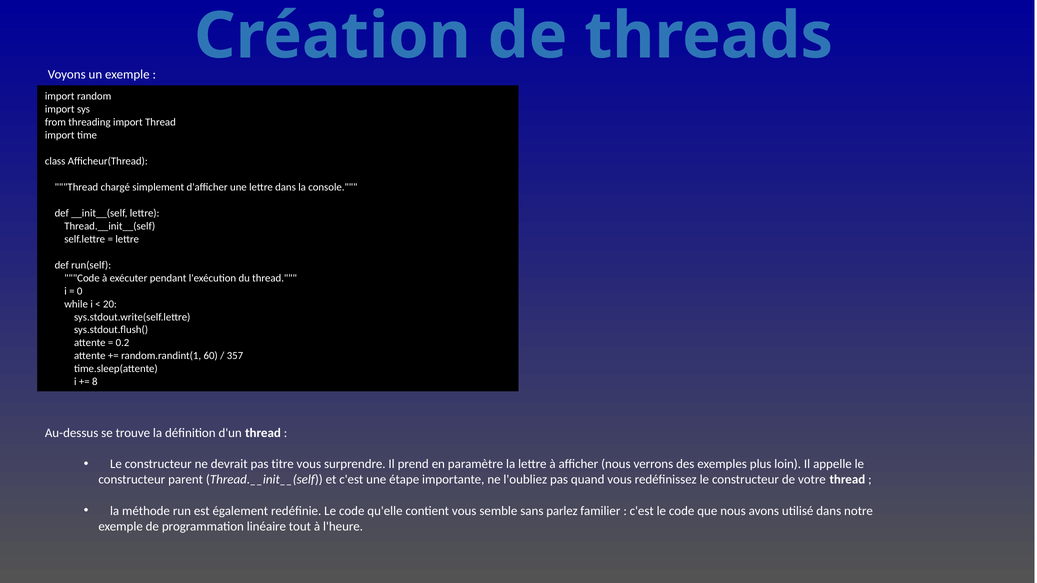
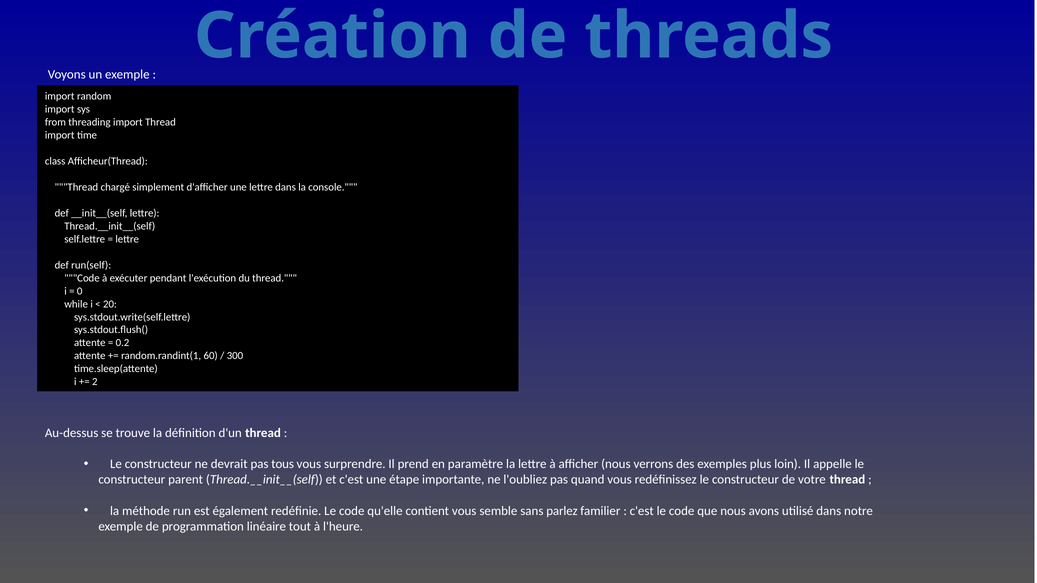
357: 357 -> 300 (235, 356)
8: 8 -> 2 (95, 382)
titre: titre -> tous (283, 464)
